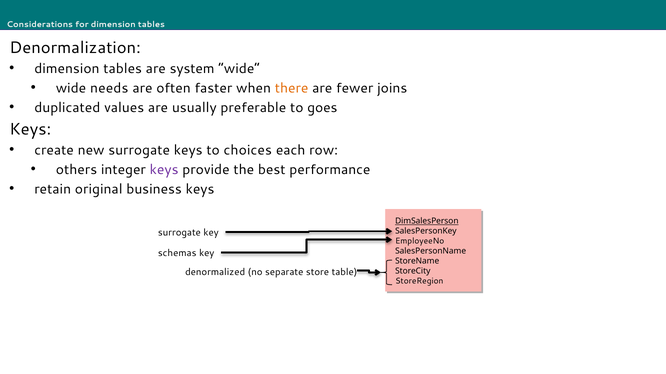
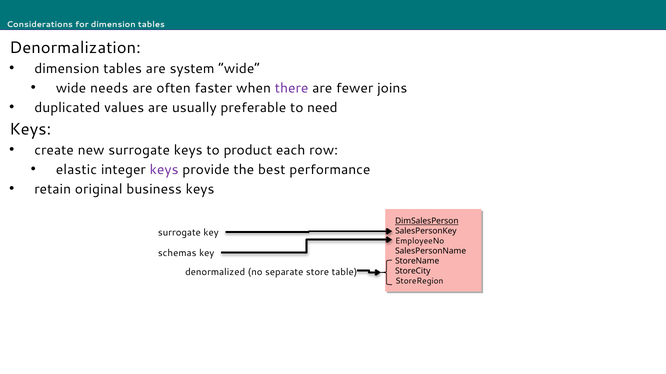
there colour: orange -> purple (292, 88)
goes: goes -> need (322, 108)
choices: choices -> product (248, 150)
others: others -> elastic (76, 170)
